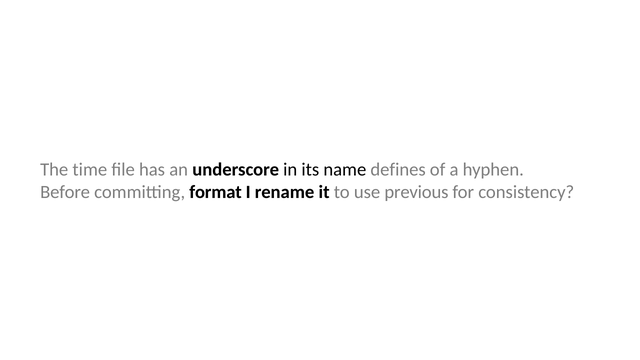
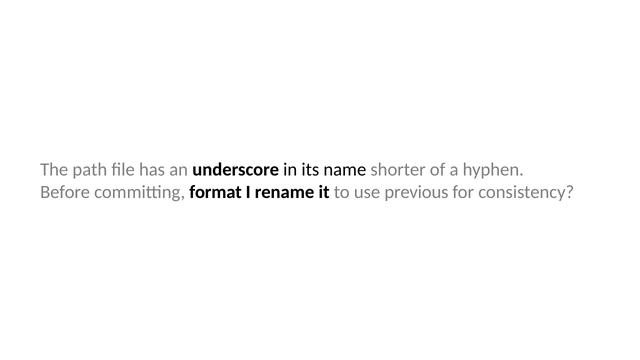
time: time -> path (90, 170)
defines: defines -> shorter (398, 170)
